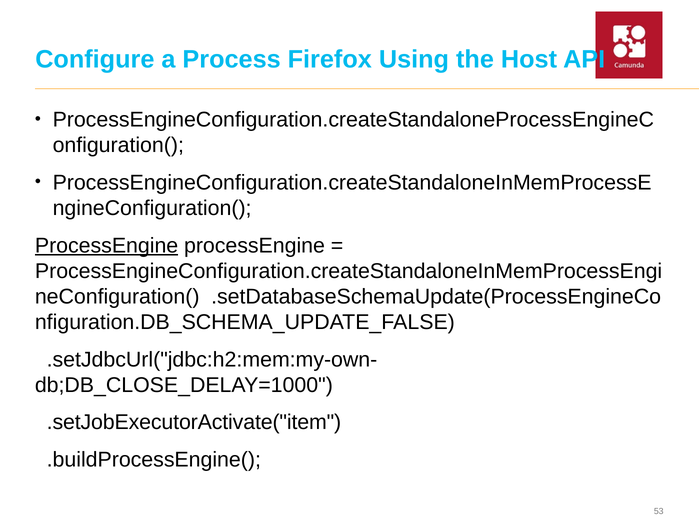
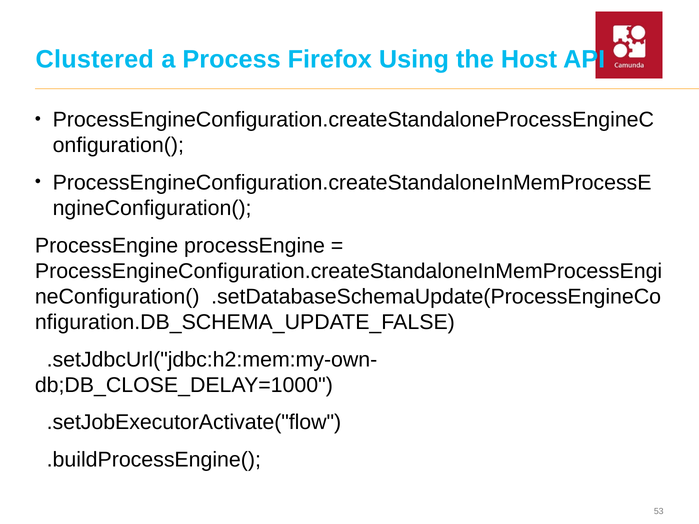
Configure: Configure -> Clustered (95, 60)
ProcessEngine underline: present -> none (107, 246)
.setJobExecutorActivate("item: .setJobExecutorActivate("item -> .setJobExecutorActivate("flow (194, 423)
